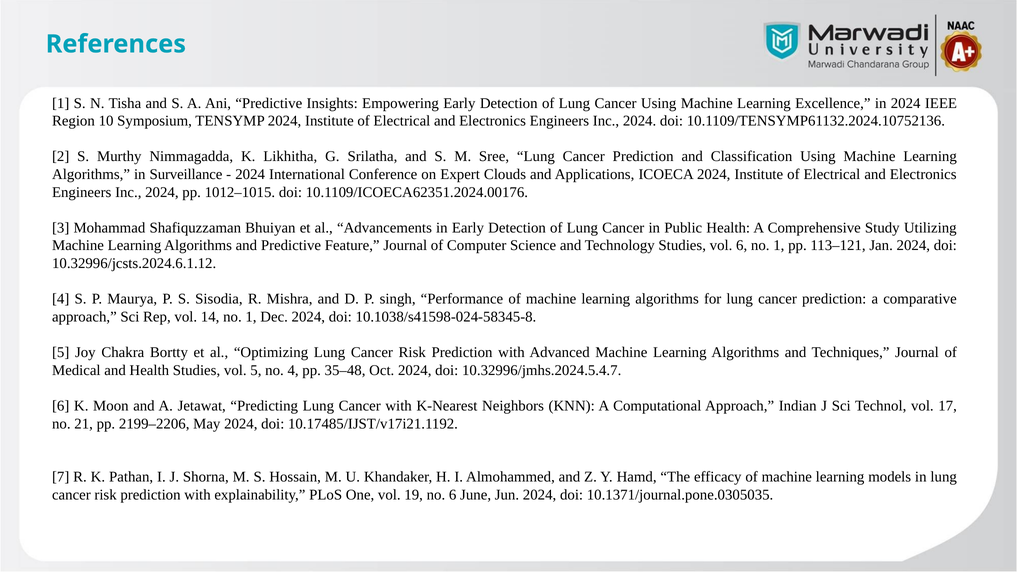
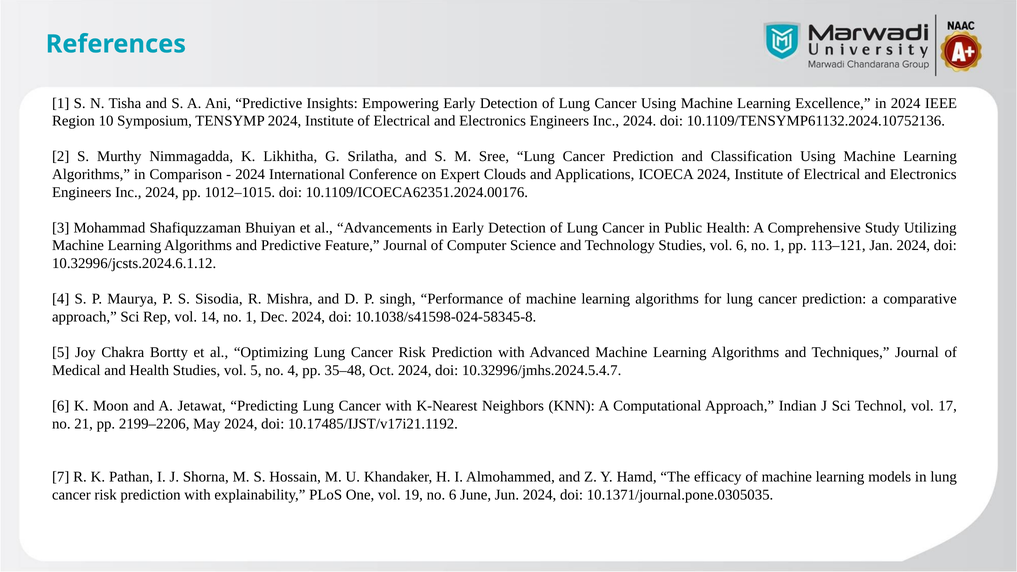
Surveillance: Surveillance -> Comparison (186, 174)
